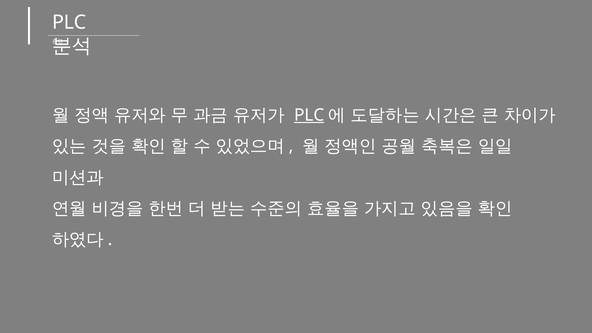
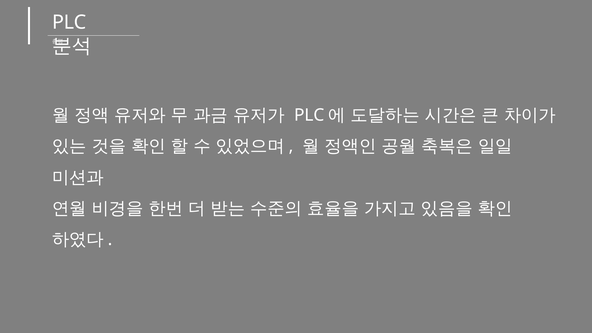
PLC underline: present -> none (309, 115)
